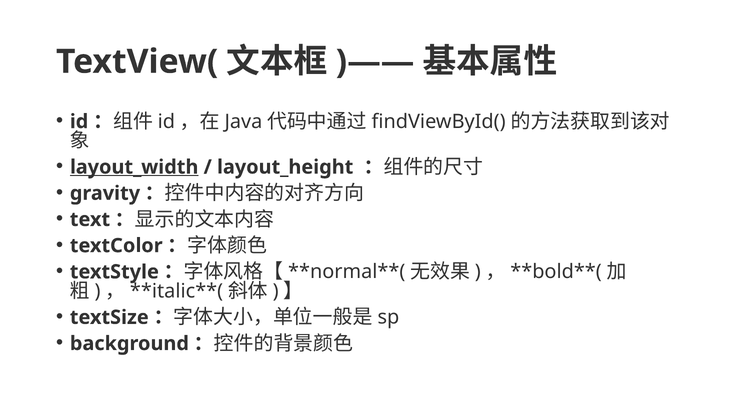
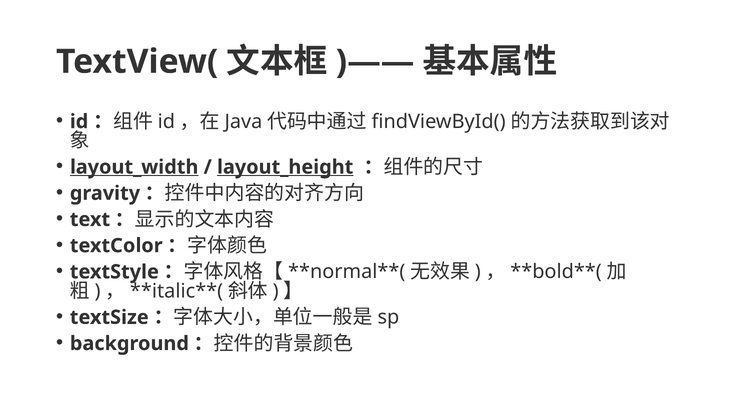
layout_height underline: none -> present (285, 167)
